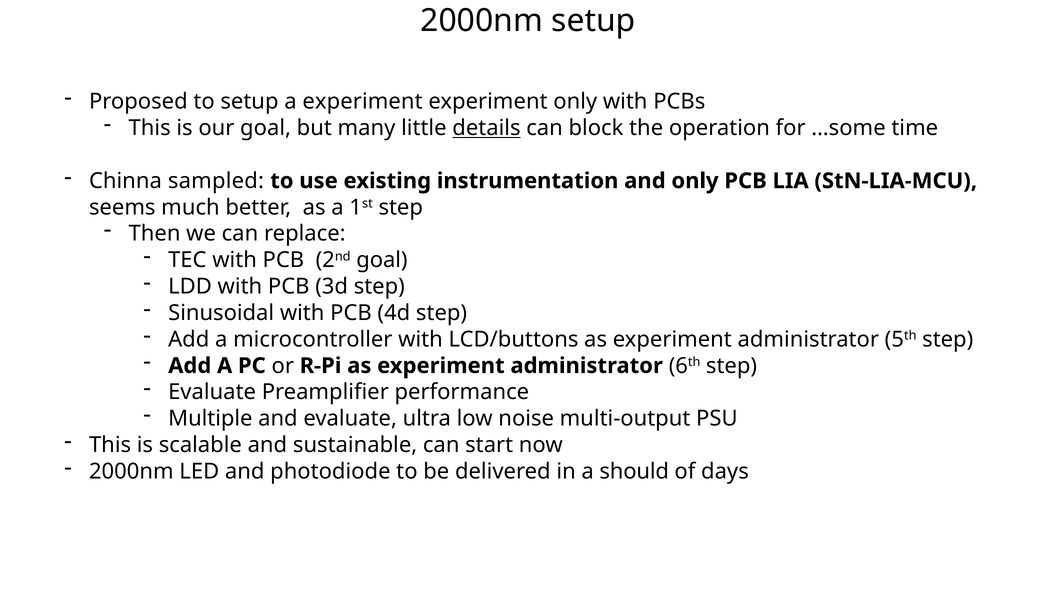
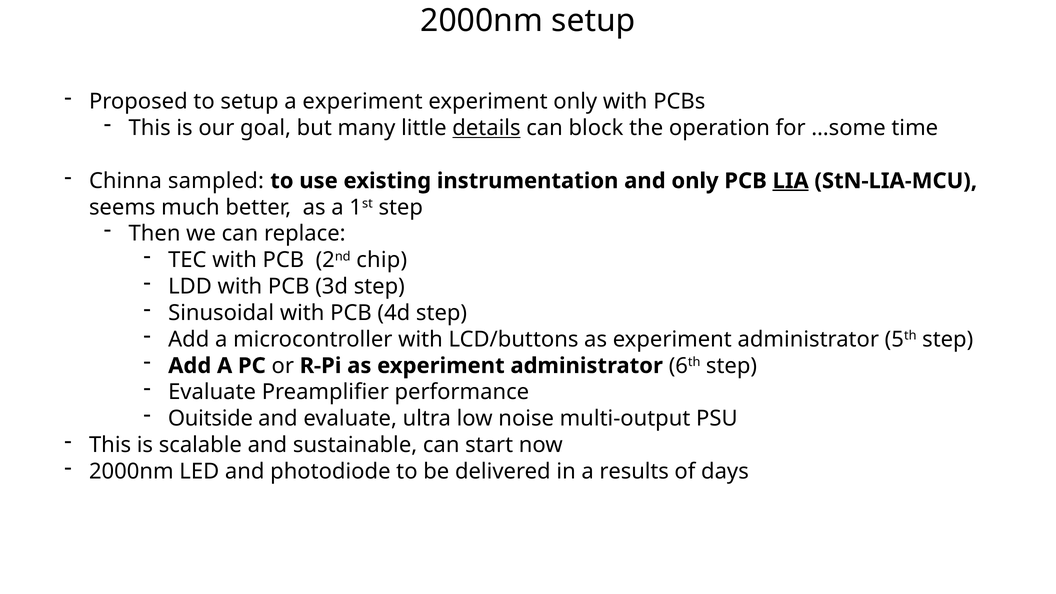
LIA underline: none -> present (791, 181)
2nd goal: goal -> chip (382, 260)
Multiple: Multiple -> Ouitside (210, 419)
should: should -> results (634, 471)
